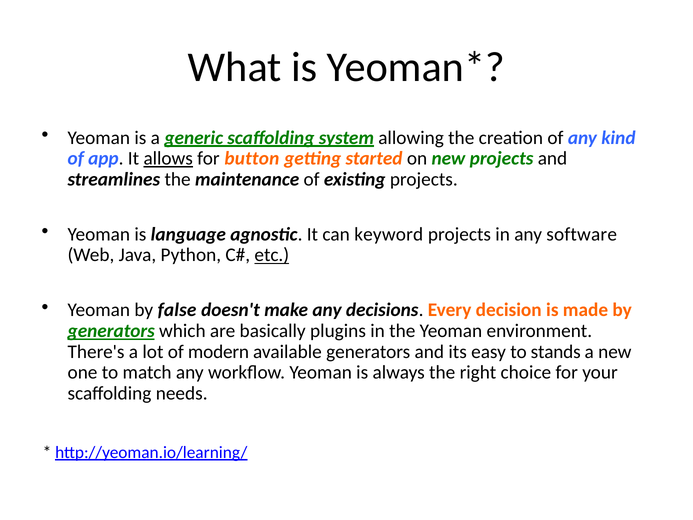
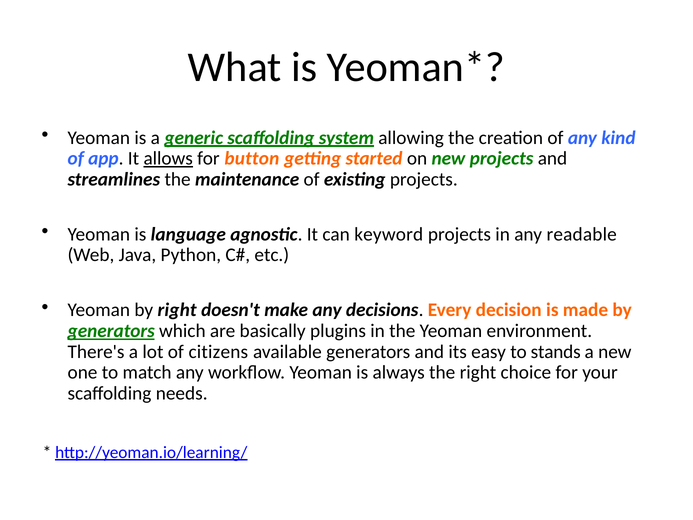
software: software -> readable (582, 234)
etc underline: present -> none (272, 255)
by false: false -> right (177, 310)
modern: modern -> citizens (218, 352)
